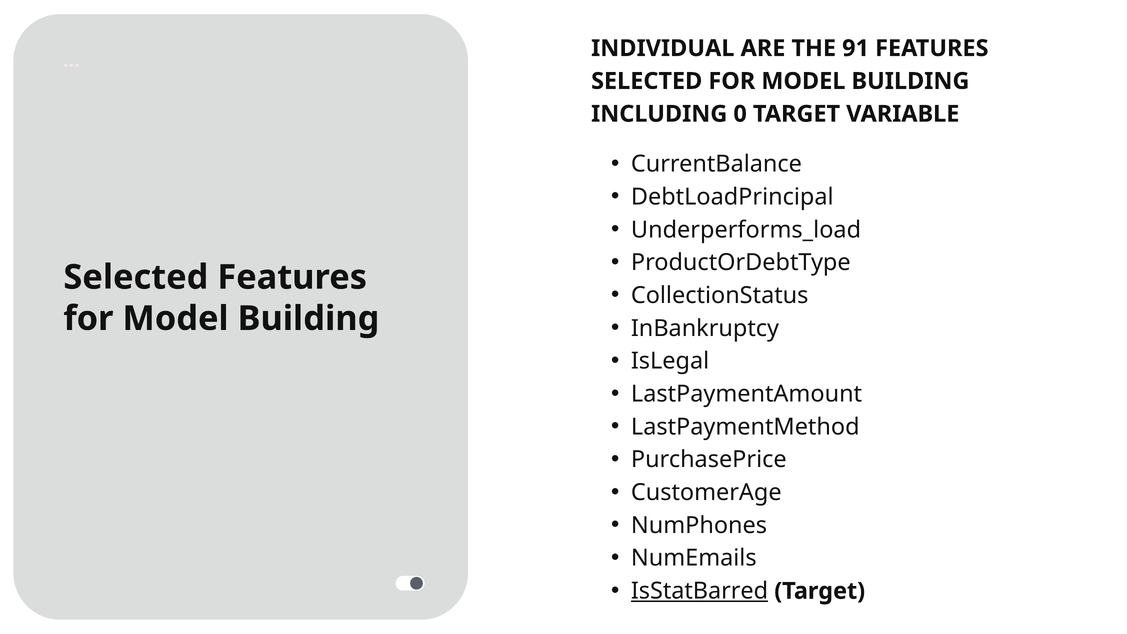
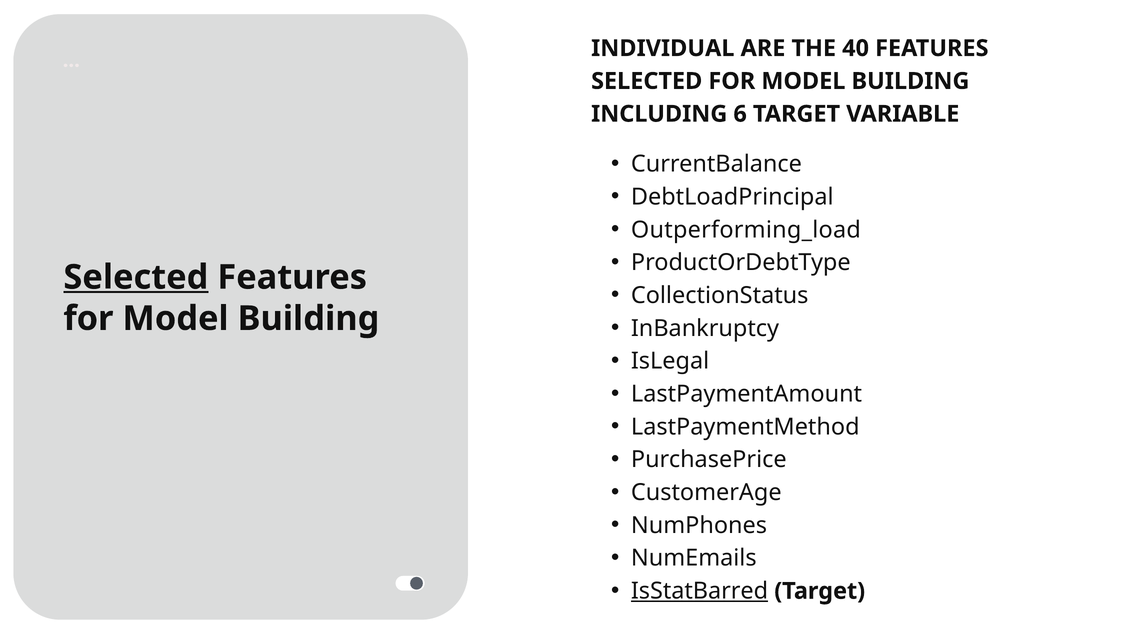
91: 91 -> 40 (856, 48)
0: 0 -> 6 (740, 114)
Underperforms_load: Underperforms_load -> Outperforming_load (746, 230)
Selected underline: none -> present (136, 277)
